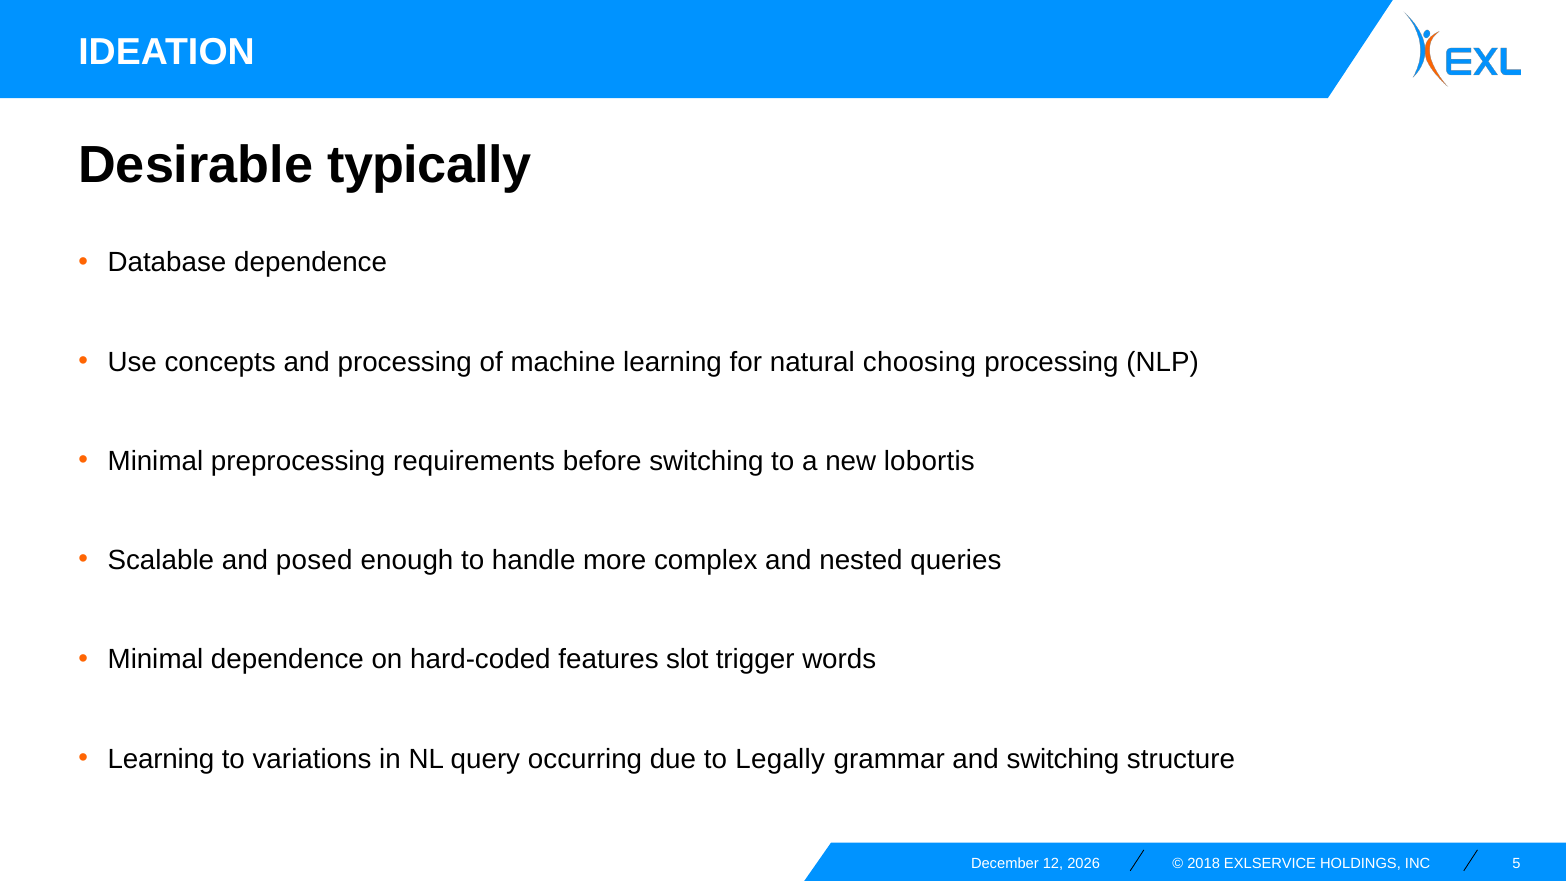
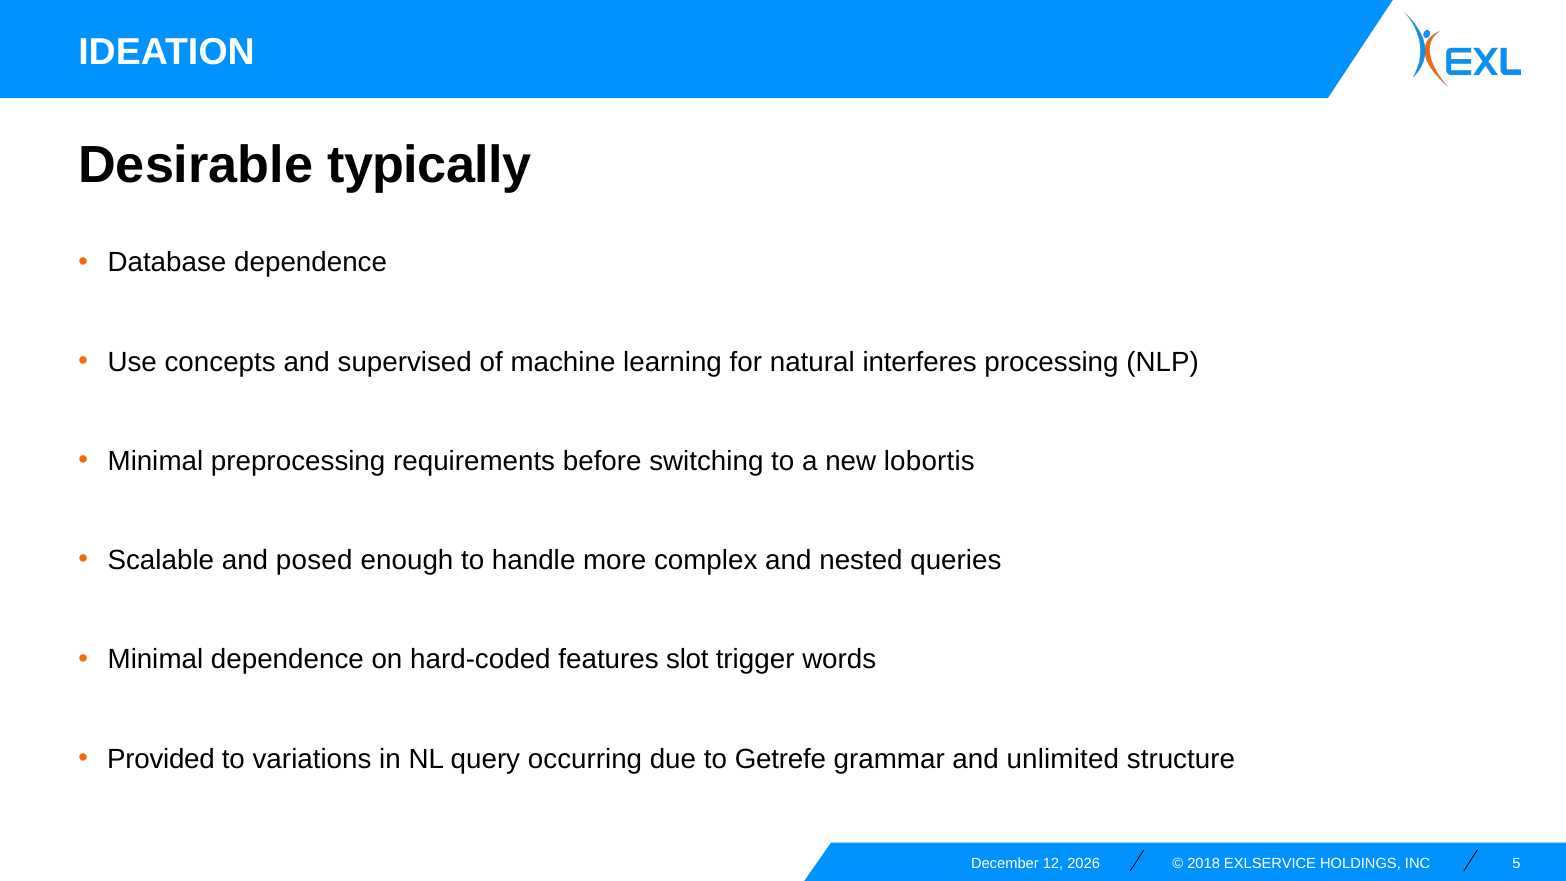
and processing: processing -> supervised (405, 362)
choosing: choosing -> interferes (920, 362)
Learning: Learning -> Provided (161, 759)
Legally: Legally -> Getrefe (780, 759)
and switching: switching -> unlimited (1063, 759)
